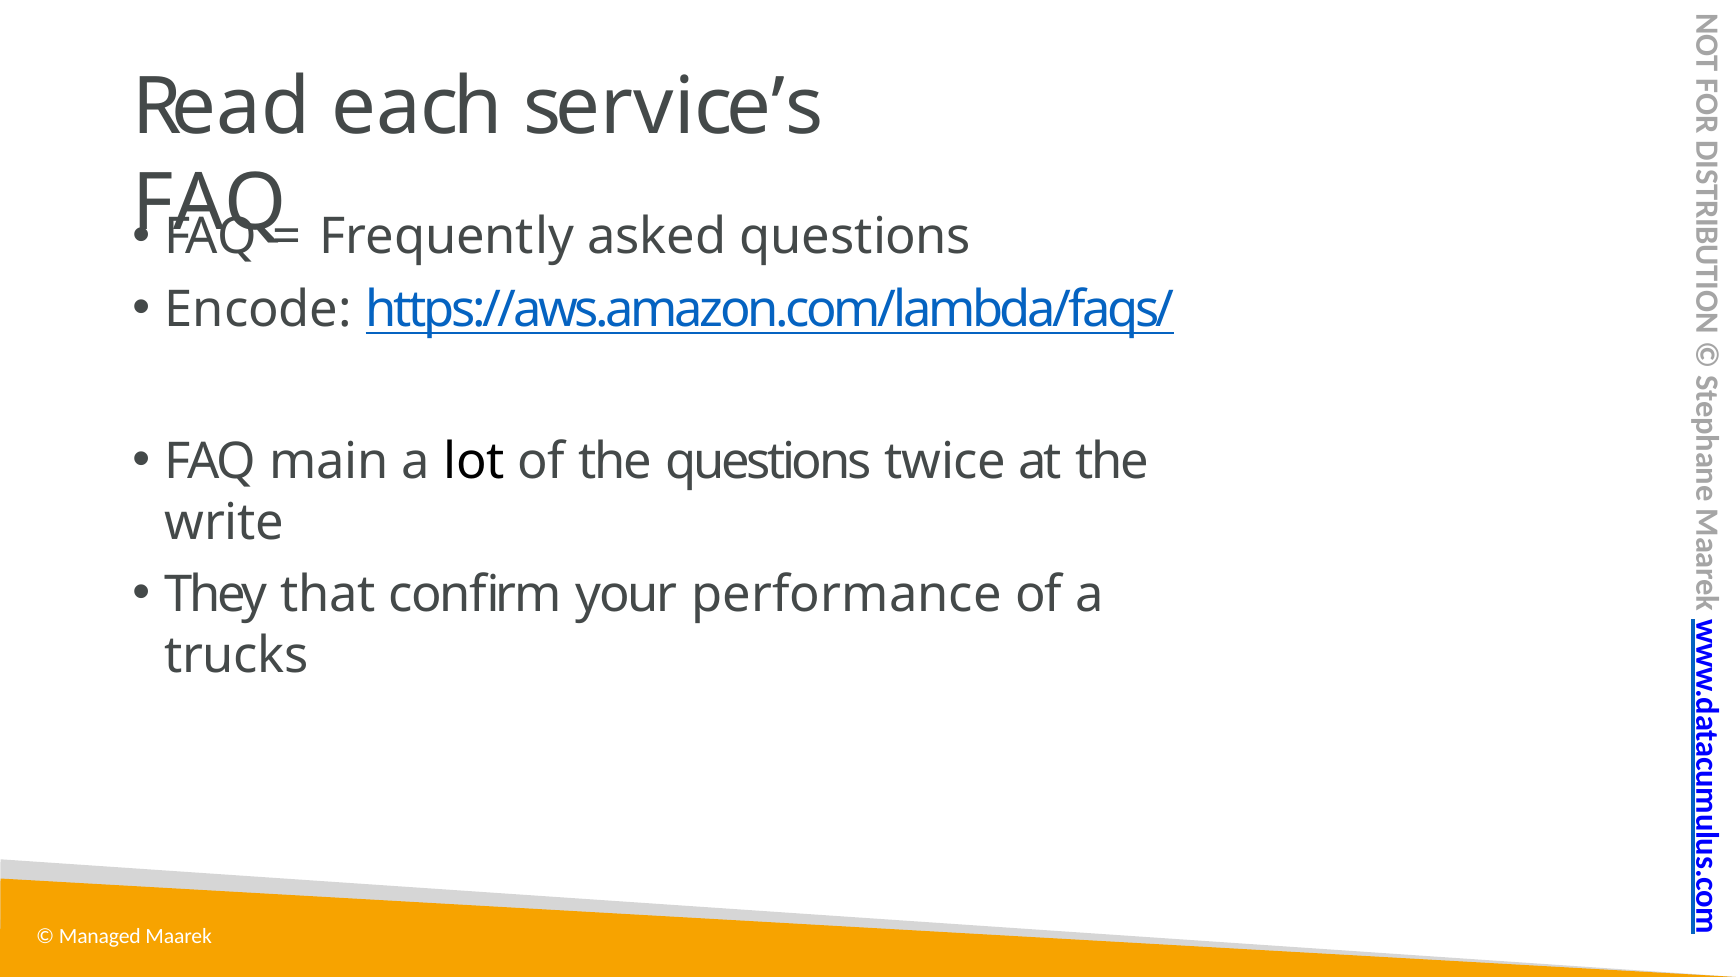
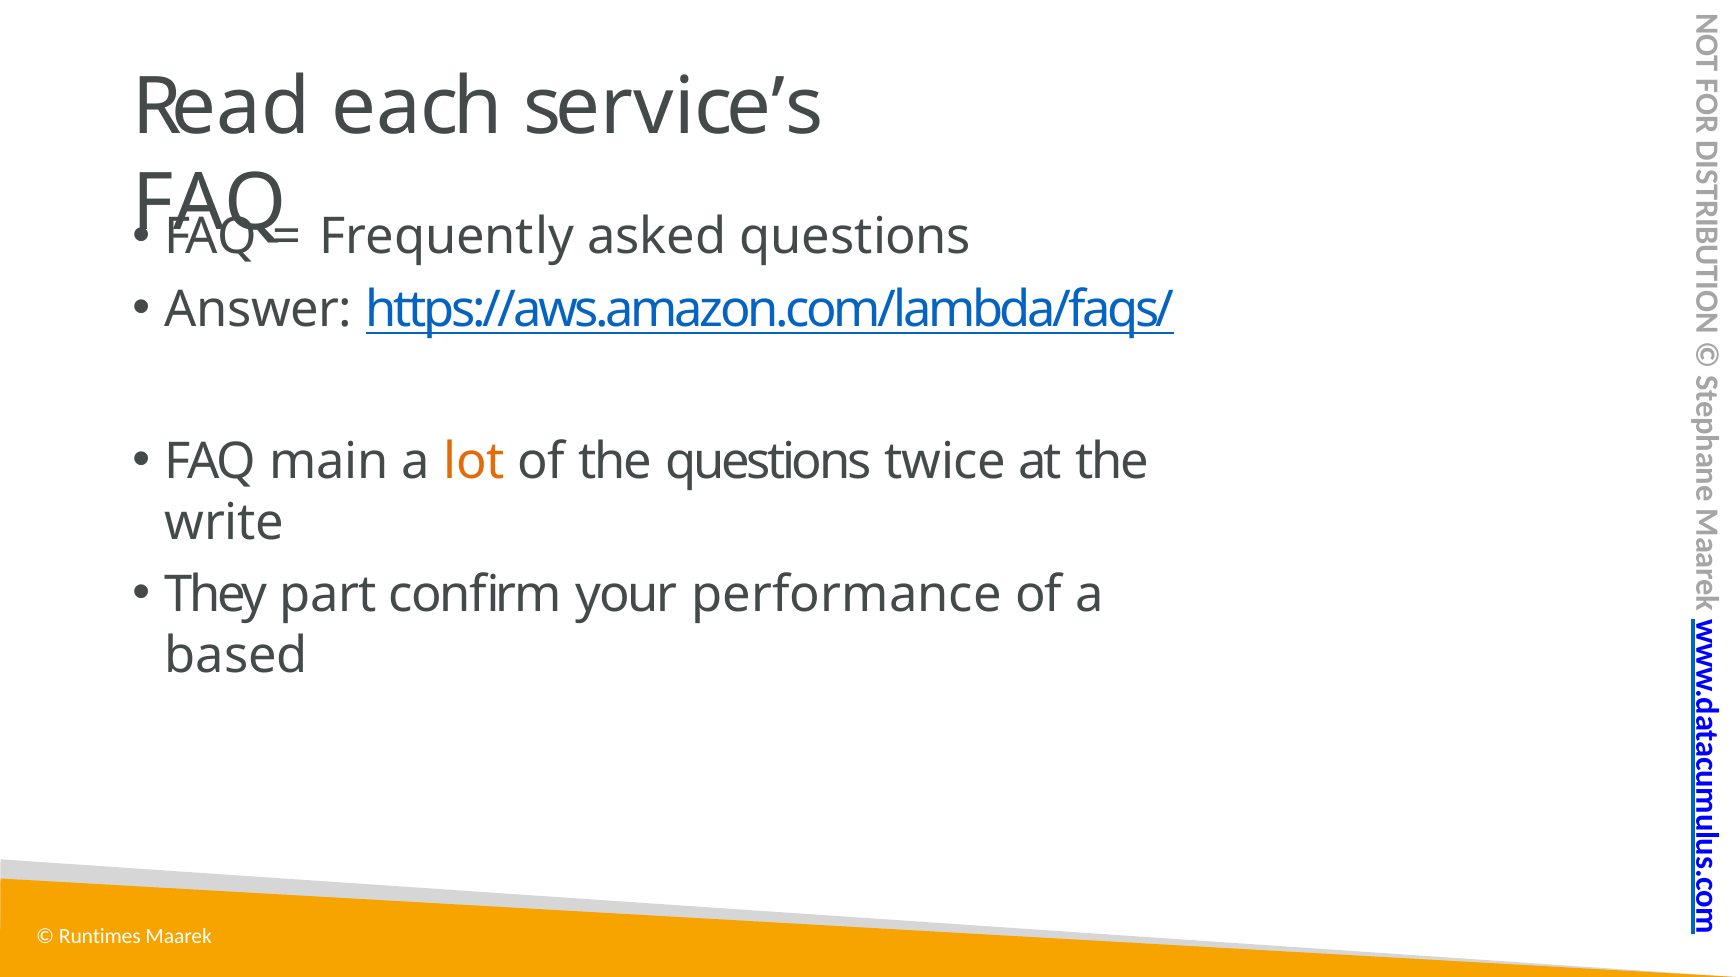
Encode: Encode -> Answer (259, 310)
lot colour: black -> orange (474, 461)
that: that -> part (328, 594)
trucks: trucks -> based (236, 655)
Managed: Managed -> Runtimes (100, 936)
